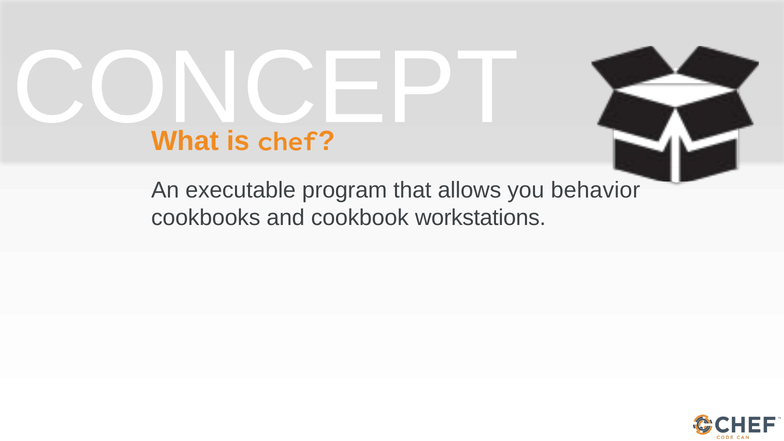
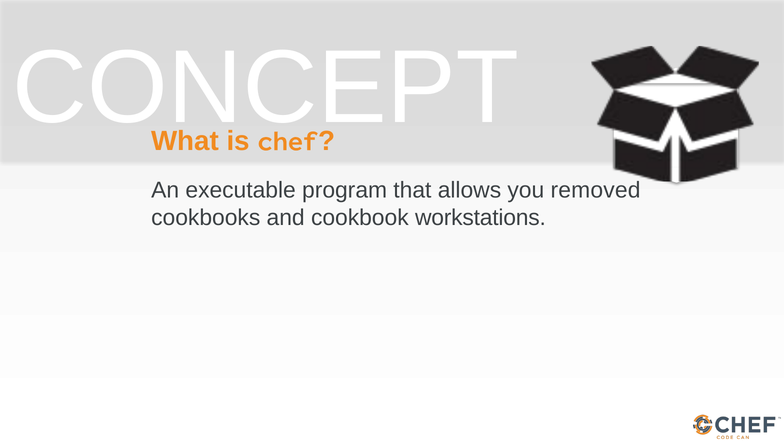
behavior: behavior -> removed (596, 190)
